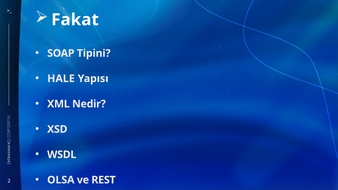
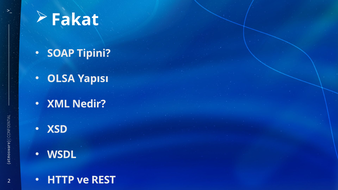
HALE: HALE -> OLSA (61, 79)
OLSA: OLSA -> HTTP (61, 180)
